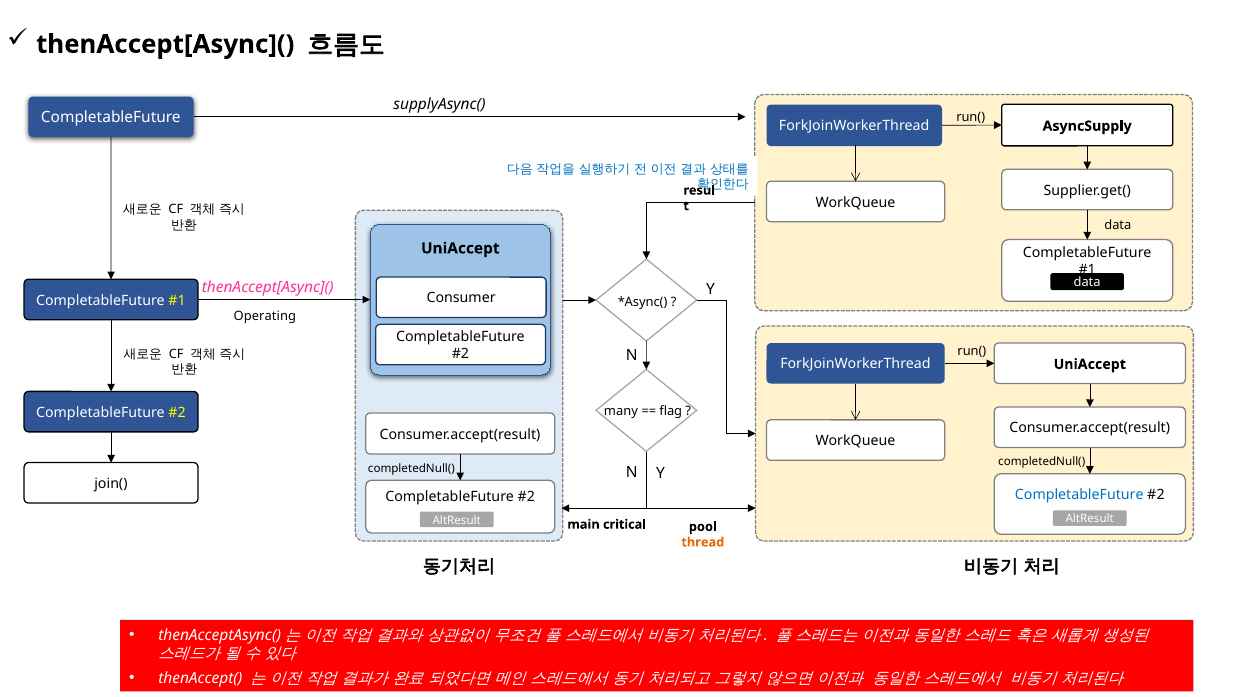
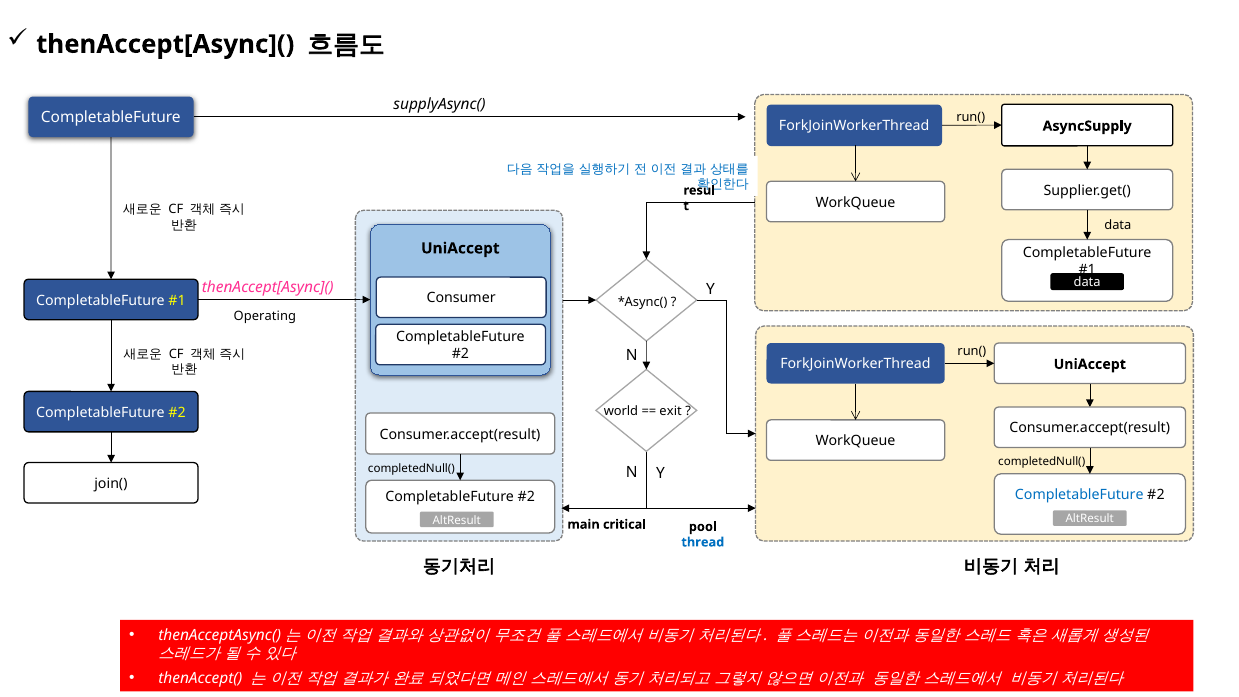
many: many -> world (621, 411)
flag: flag -> exit (671, 411)
thread colour: orange -> blue (703, 542)
